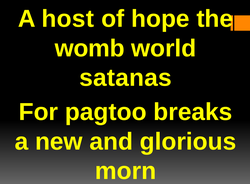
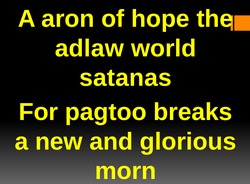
host: host -> aron (68, 19)
womb: womb -> adlaw (89, 48)
